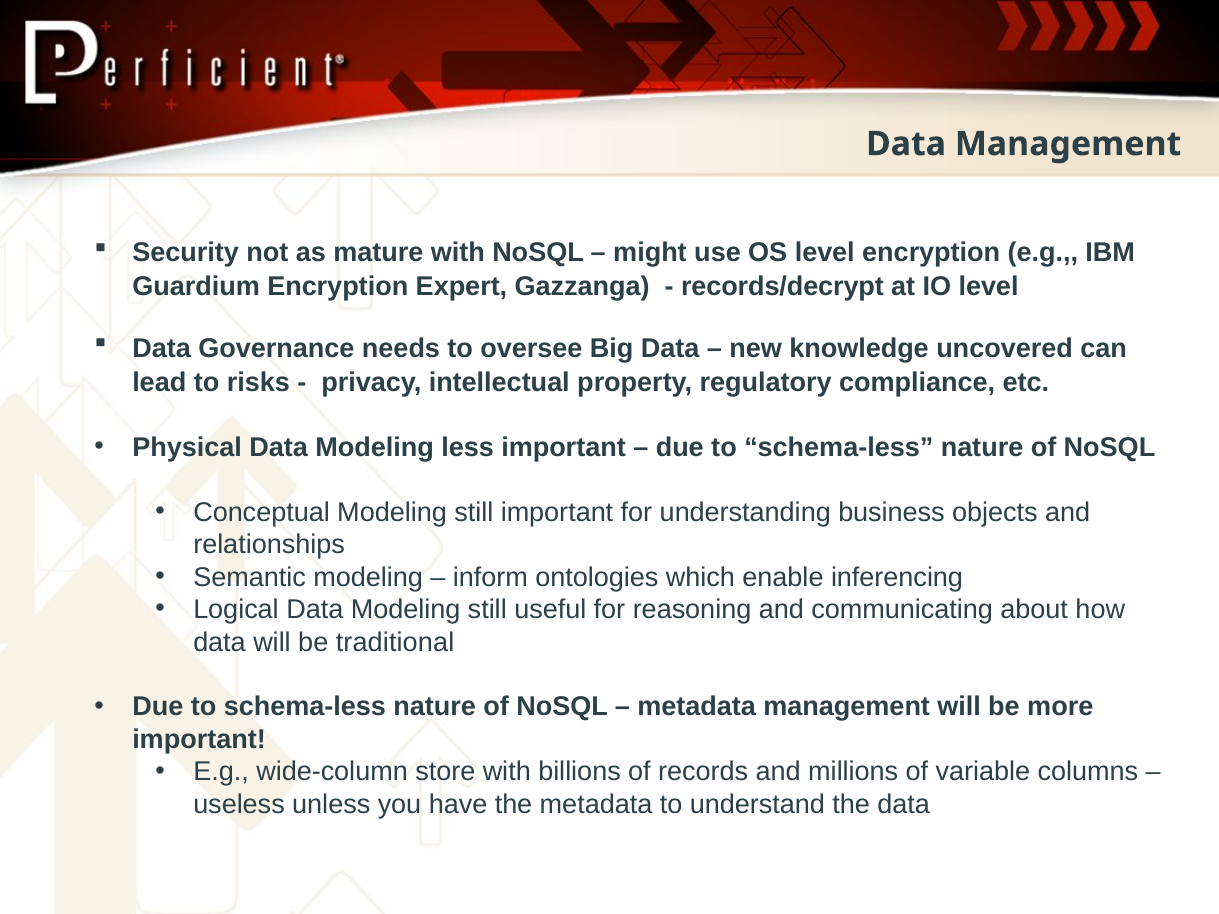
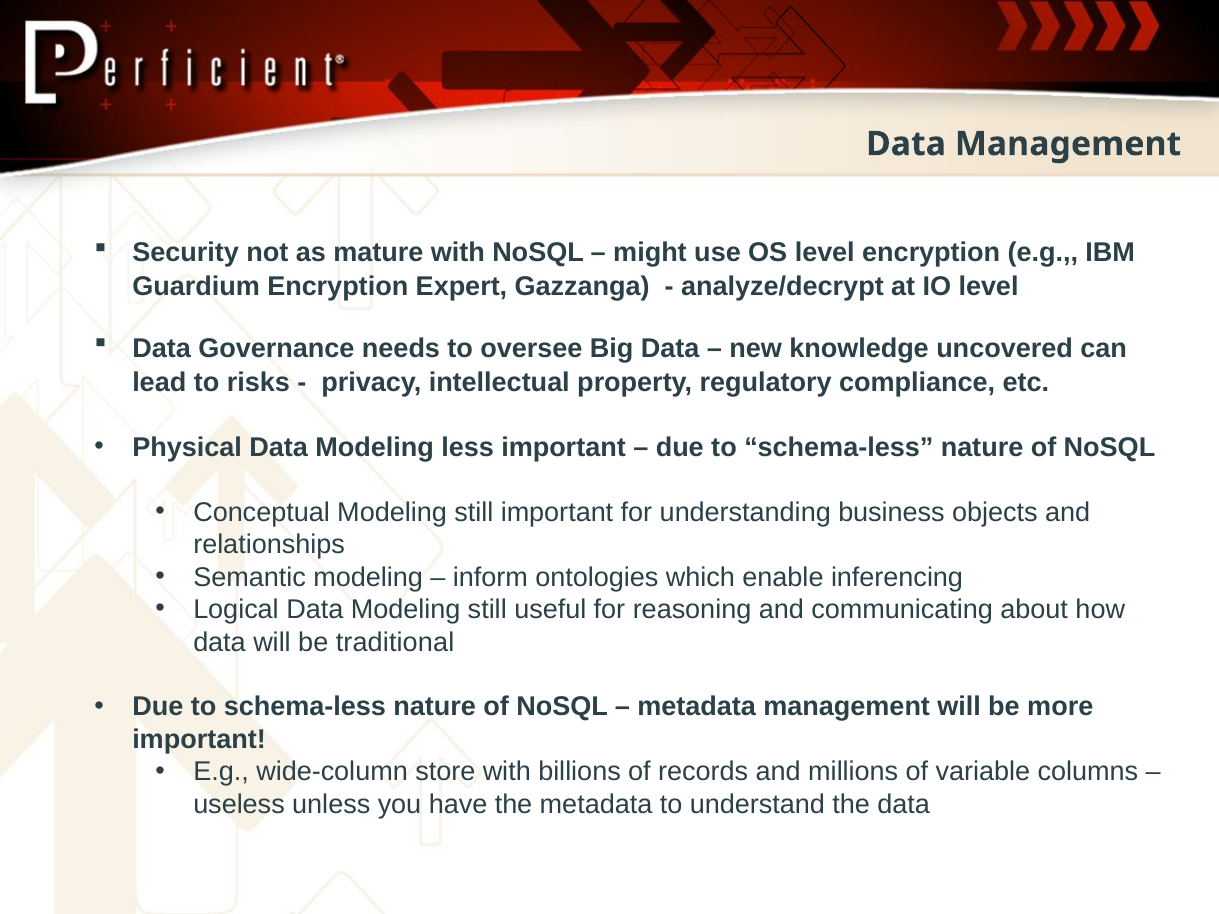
records/decrypt: records/decrypt -> analyze/decrypt (782, 287)
